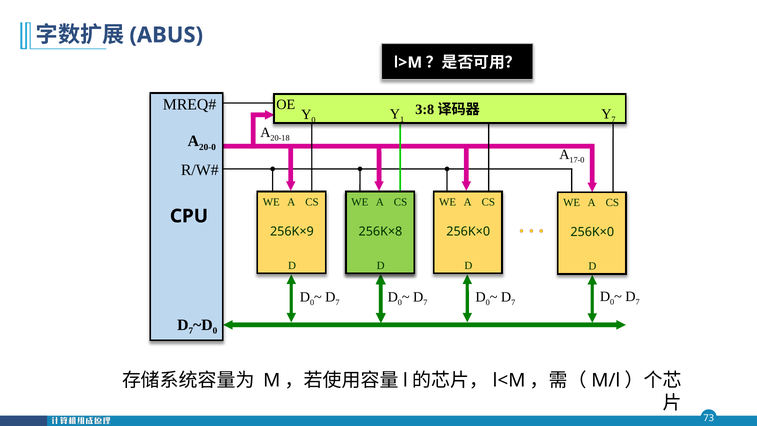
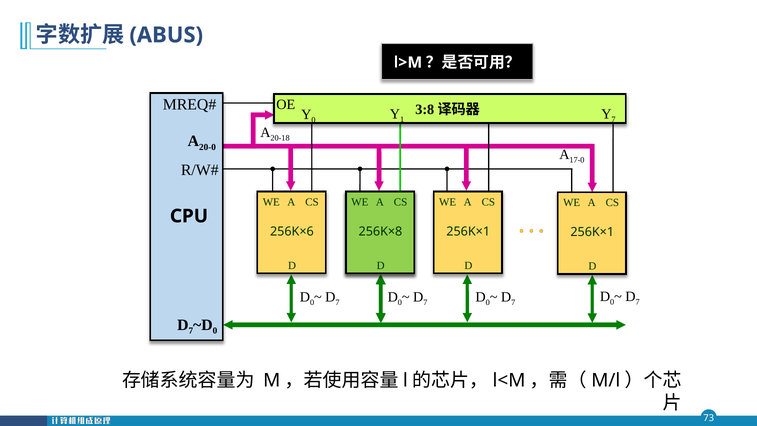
256K×9: 256K×9 -> 256K×6 (292, 232)
256K×0: 256K×0 -> 256K×1 (468, 232)
256K×0: 256K×0 -> 256K×1 (592, 232)
